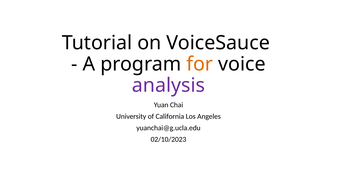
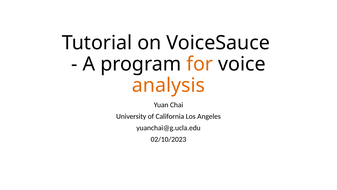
analysis colour: purple -> orange (168, 85)
